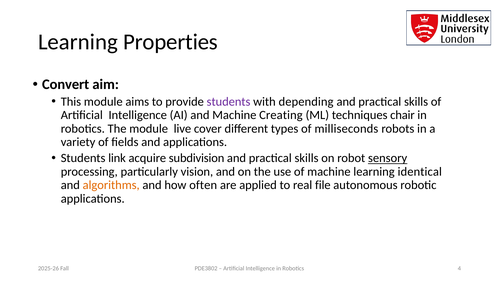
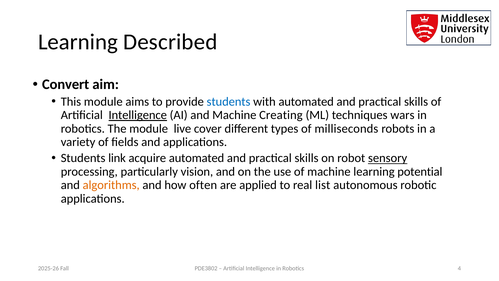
Properties: Properties -> Described (170, 42)
students colour: purple -> blue (229, 102)
with depending: depending -> automated (306, 102)
Intelligence underline: none -> present (138, 115)
chair: chair -> wars (402, 115)
acquire subdivision: subdivision -> automated (197, 158)
identical: identical -> potential (420, 171)
file: file -> list (323, 185)
